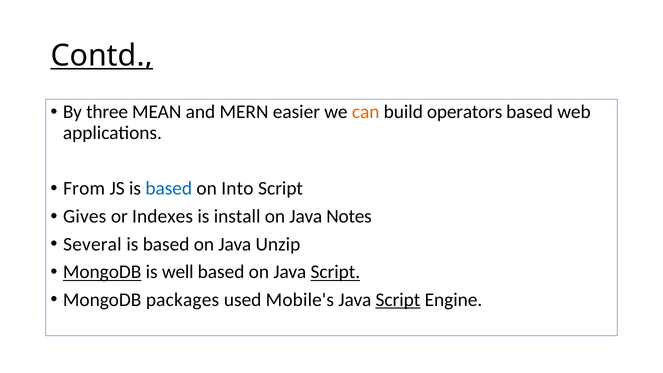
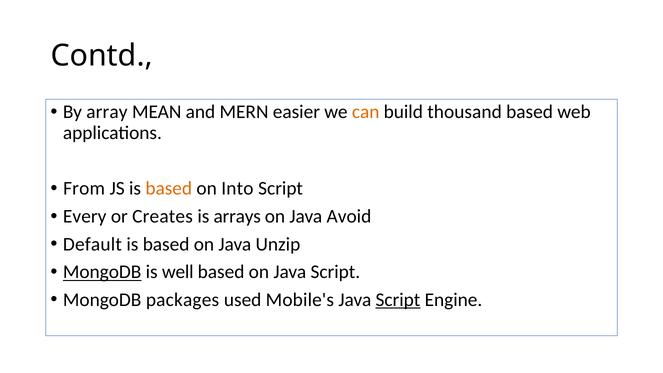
Contd underline: present -> none (102, 56)
three: three -> array (107, 112)
operators: operators -> thousand (465, 112)
based colour: blue -> orange (169, 189)
Gives: Gives -> Every (85, 216)
Indexes: Indexes -> Creates (163, 216)
install: install -> arrays (237, 216)
Notes: Notes -> Avoid (349, 216)
Several: Several -> Default (92, 244)
Script underline: present -> none (335, 272)
